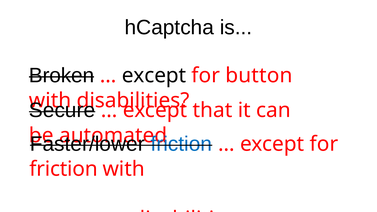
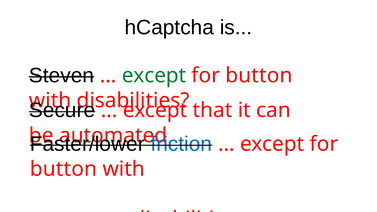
Broken: Broken -> Steven (61, 76)
except colour: black -> green (154, 76)
friction: friction -> button (63, 169)
